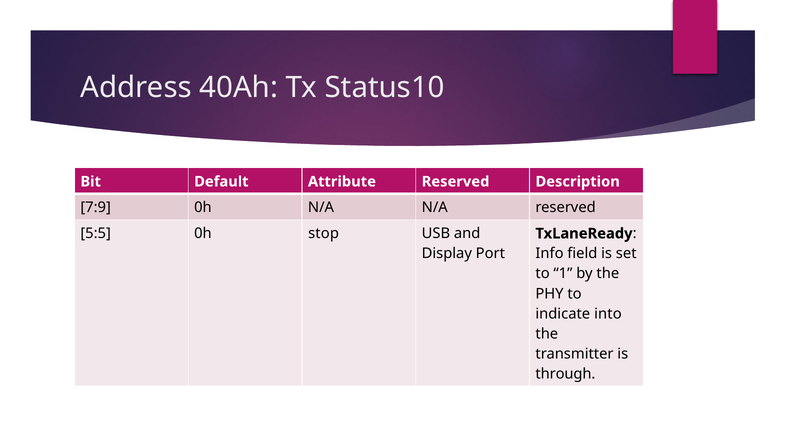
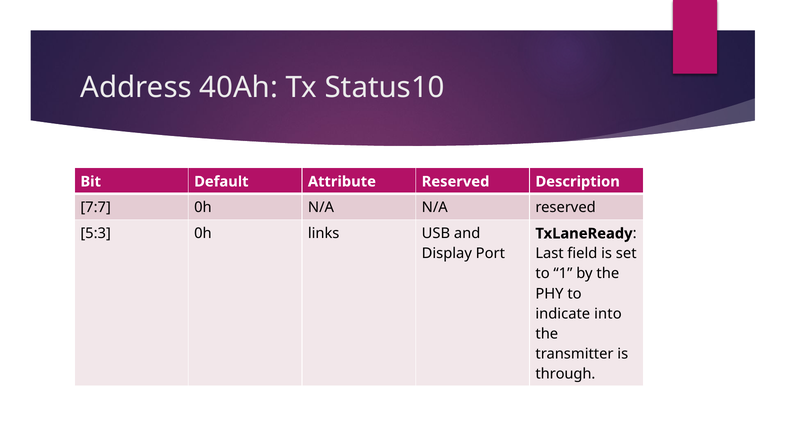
7:9: 7:9 -> 7:7 (96, 208)
5:5: 5:5 -> 5:3 (96, 234)
stop: stop -> links (324, 234)
Info: Info -> Last (550, 254)
